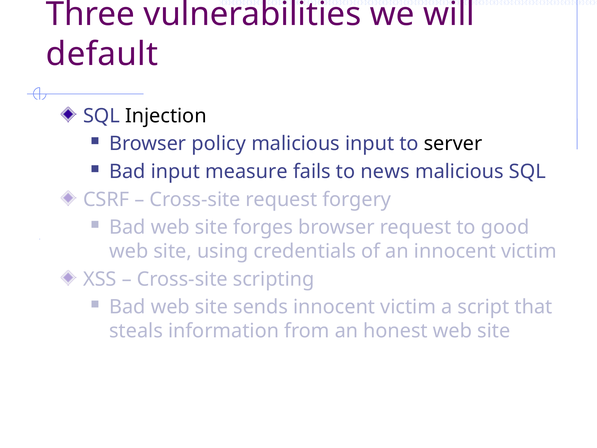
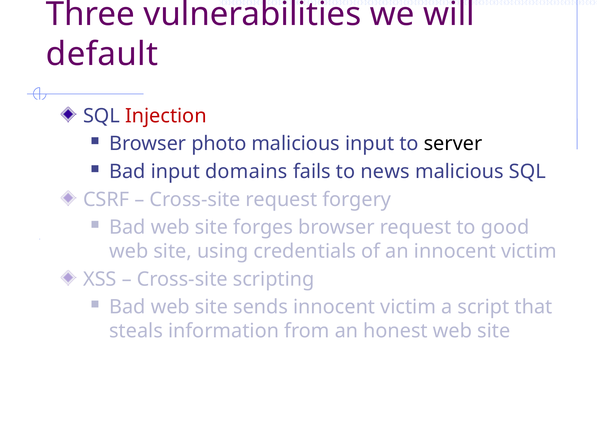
Injection colour: black -> red (166, 116)
policy: policy -> photo (219, 144)
measure: measure -> domains (246, 172)
